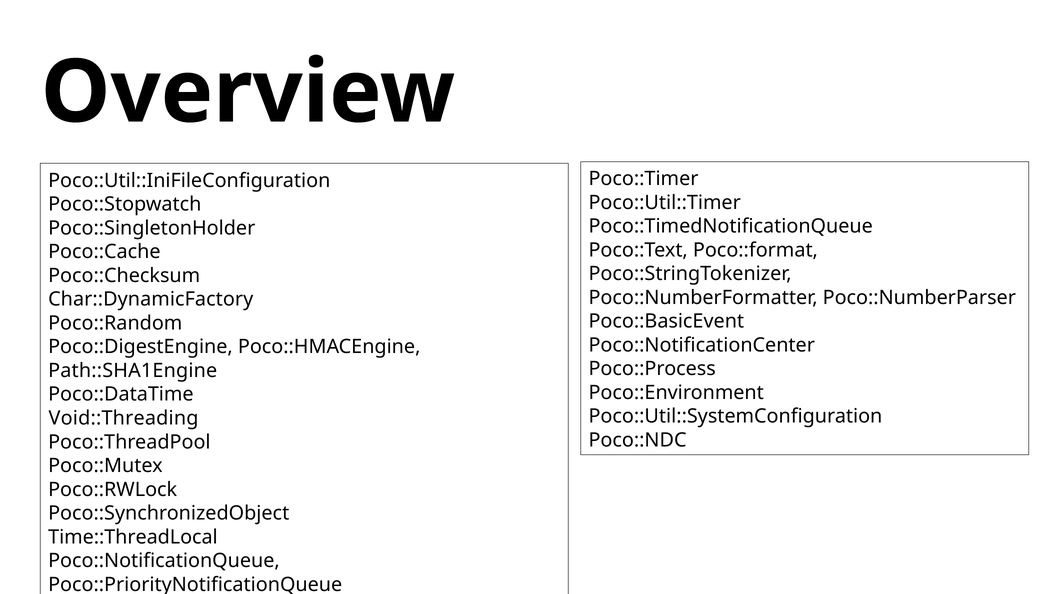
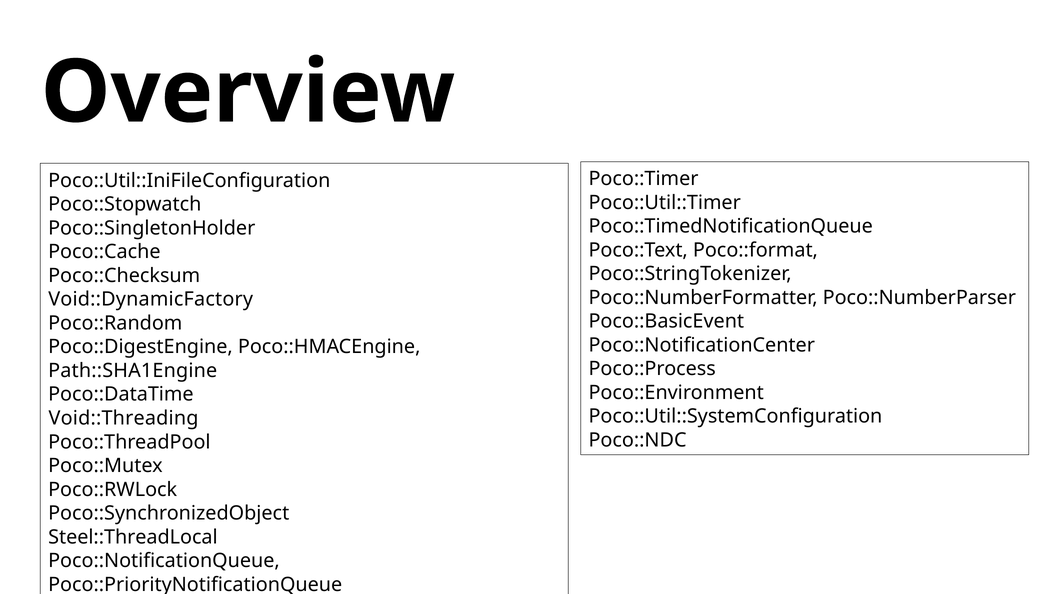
Char::DynamicFactory: Char::DynamicFactory -> Void::DynamicFactory (151, 299)
Time::ThreadLocal: Time::ThreadLocal -> Steel::ThreadLocal (133, 537)
